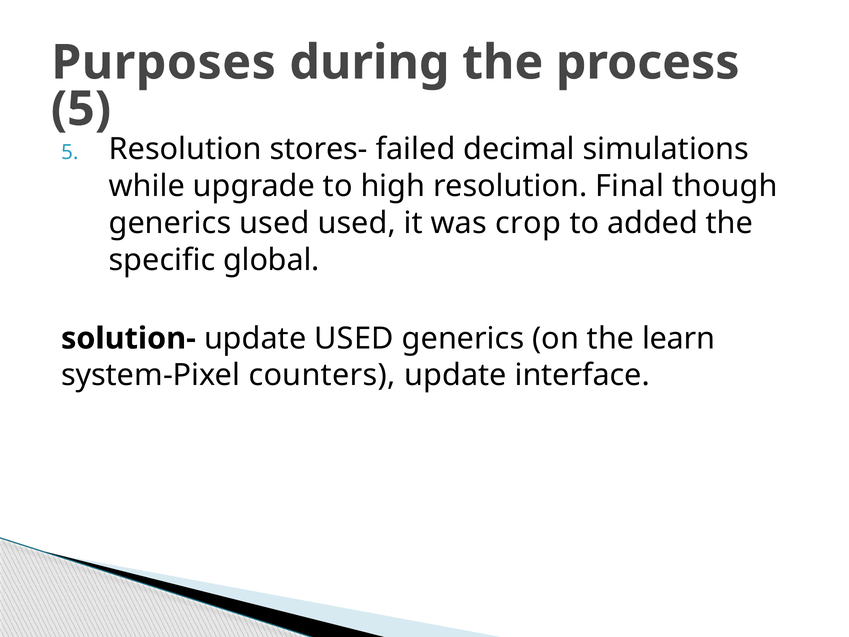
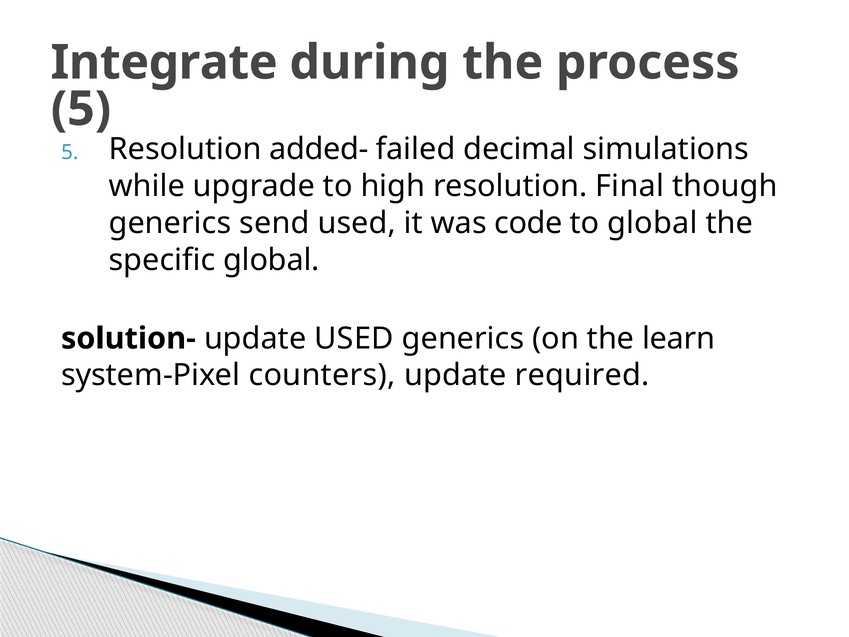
Purposes: Purposes -> Integrate (164, 63)
stores-: stores- -> added- (319, 149)
generics used: used -> send (274, 223)
crop: crop -> code (528, 223)
to added: added -> global (652, 223)
interface: interface -> required (582, 375)
